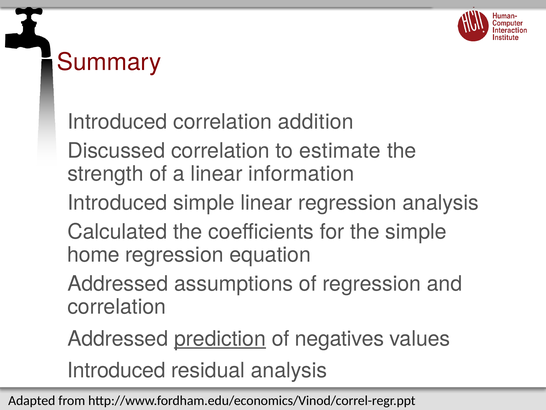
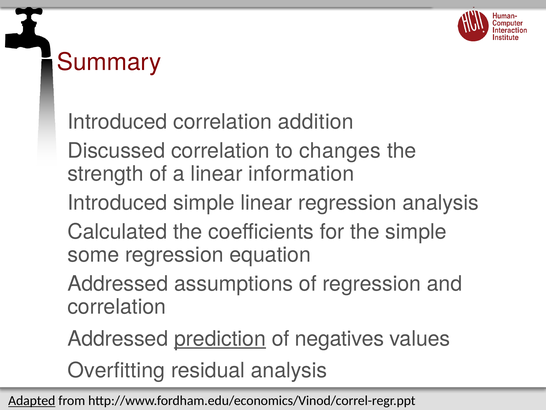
estimate: estimate -> changes (340, 151)
home: home -> some (93, 255)
Introduced: Introduced -> Overfitting (116, 370)
Adapted underline: none -> present (32, 400)
